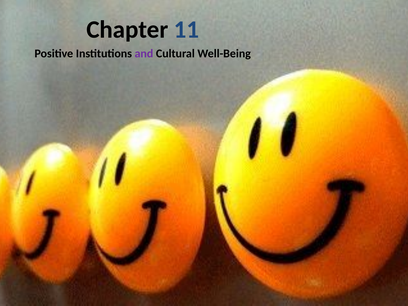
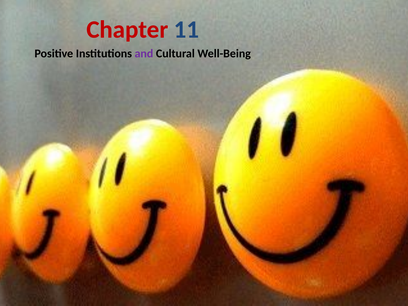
Chapter colour: black -> red (127, 30)
